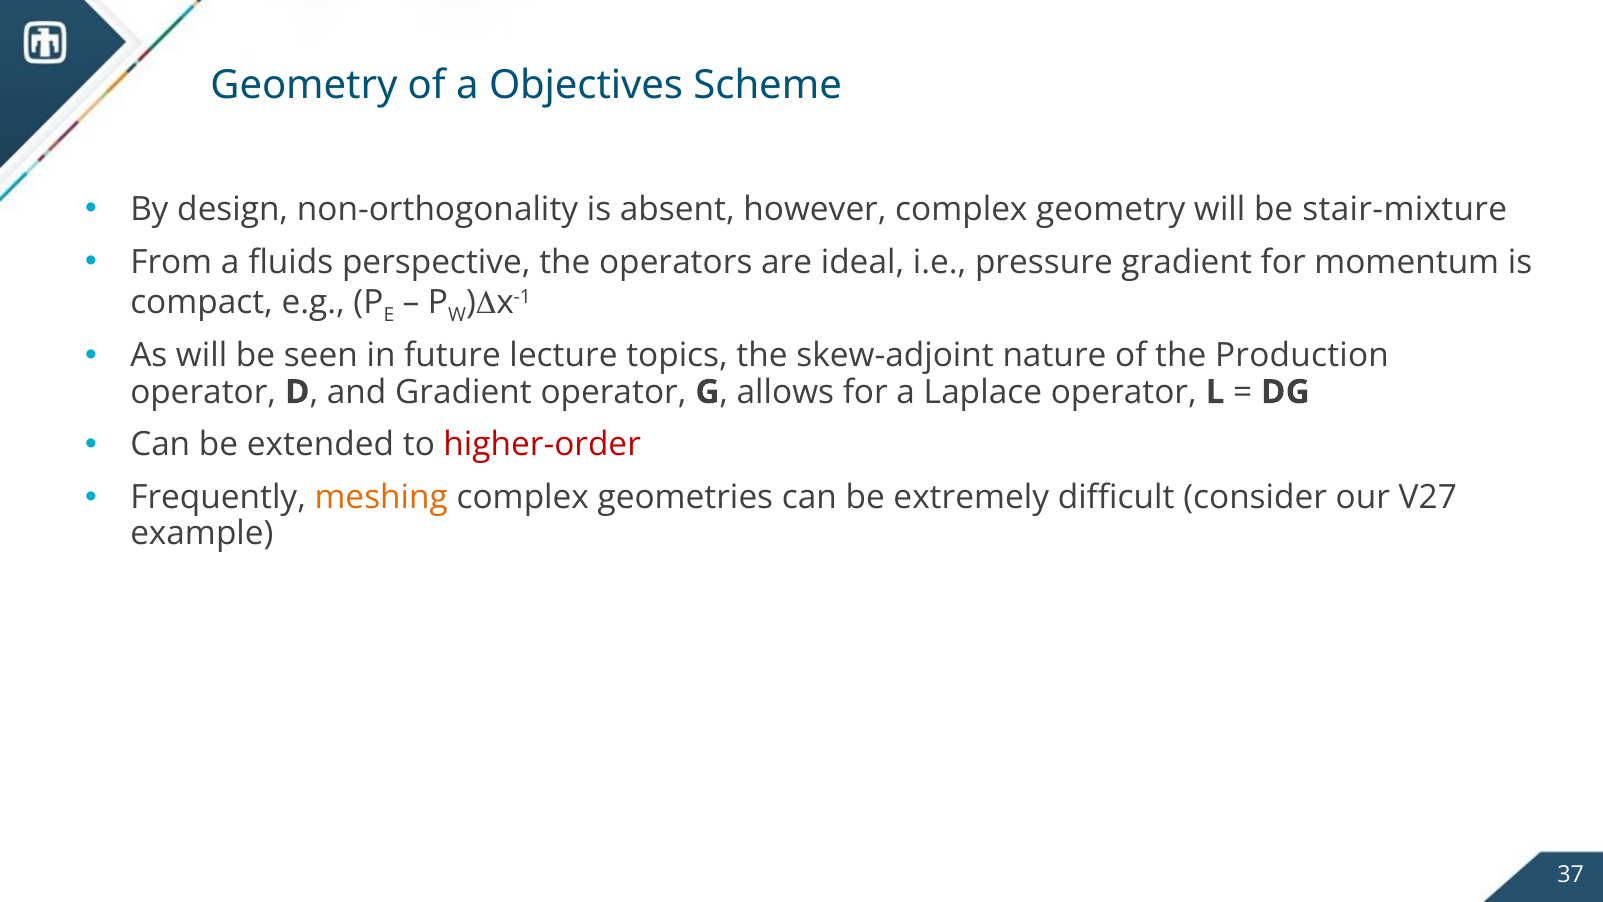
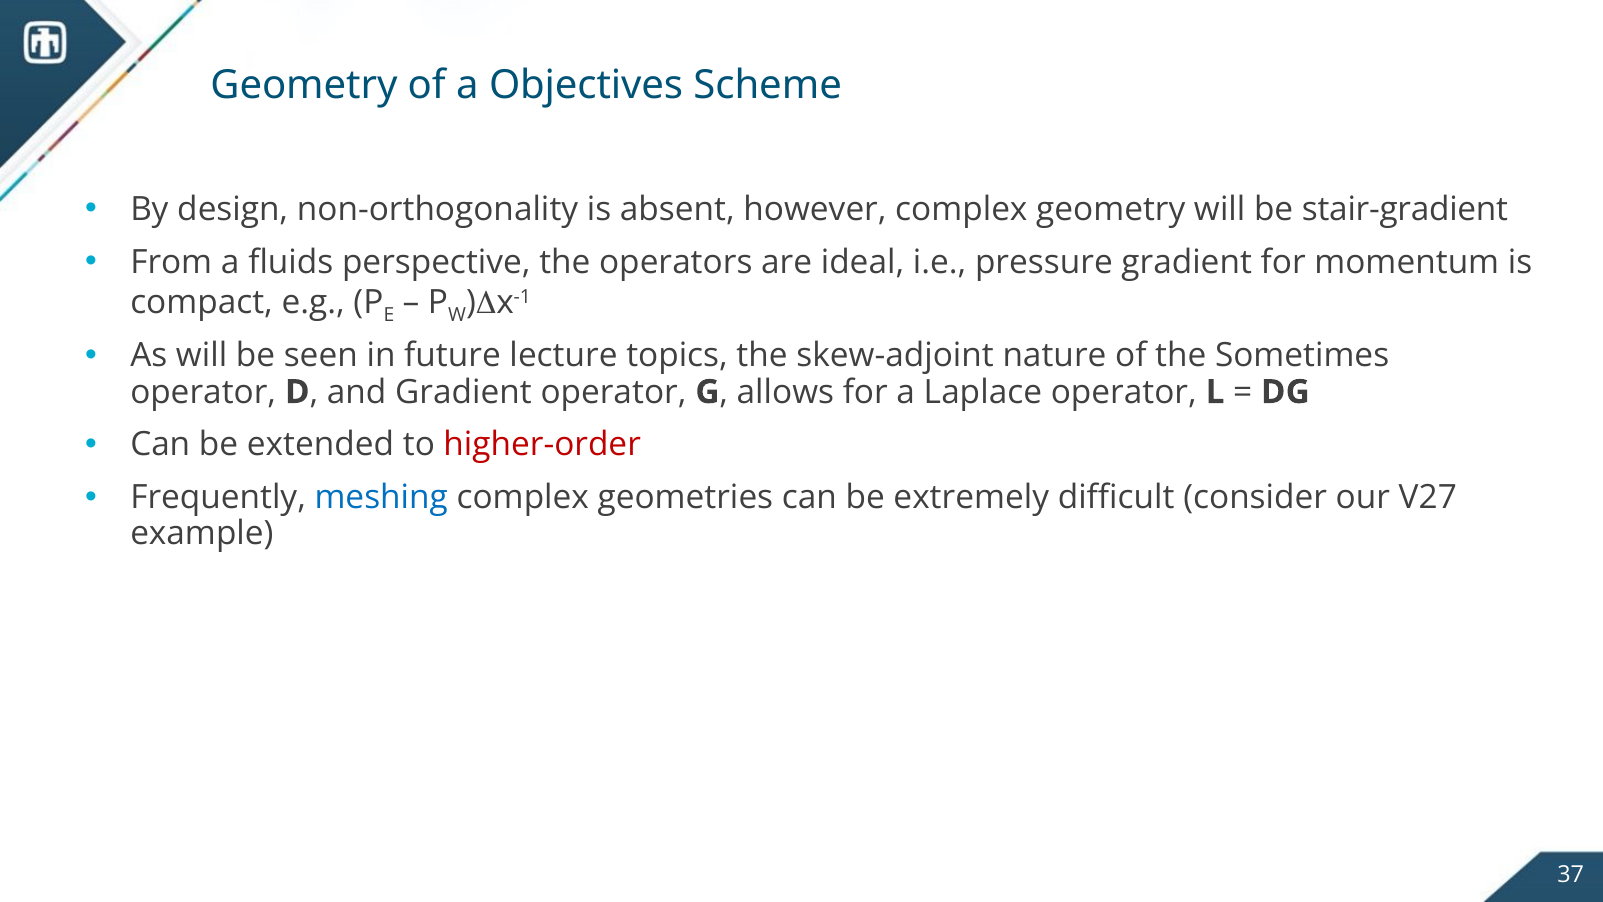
stair-mixture: stair-mixture -> stair-gradient (1405, 209)
Production: Production -> Sometimes (1302, 356)
meshing colour: orange -> blue (381, 497)
